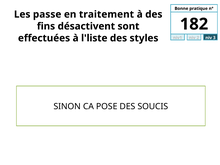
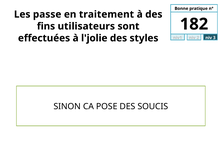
désactivent: désactivent -> utilisateurs (86, 26)
l'liste: l'liste -> l'jolie (94, 38)
